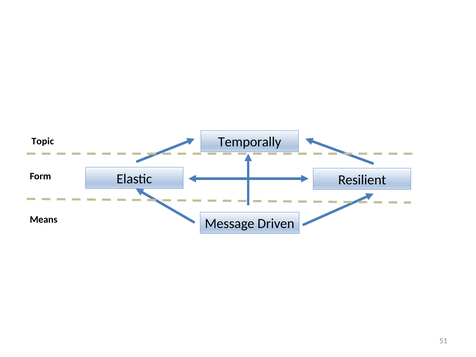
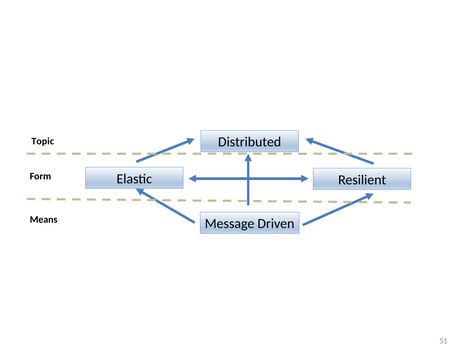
Temporally: Temporally -> Distributed (250, 142)
